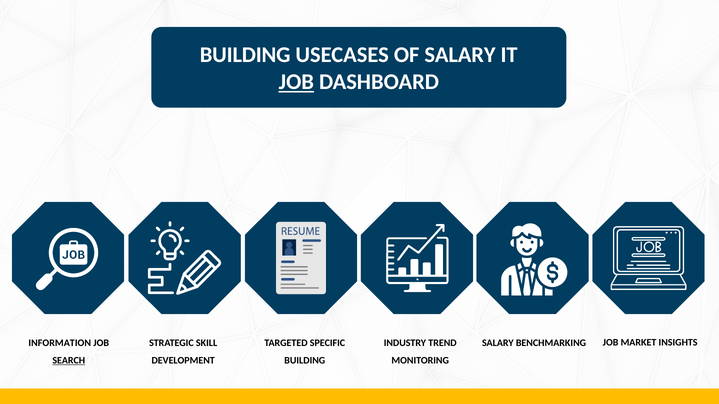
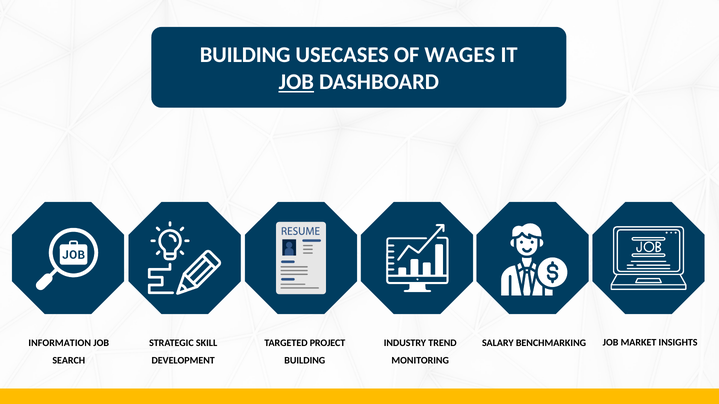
OF SALARY: SALARY -> WAGES (460, 55)
SPECIFIC: SPECIFIC -> PROJECT (328, 343)
SEARCH underline: present -> none (69, 361)
